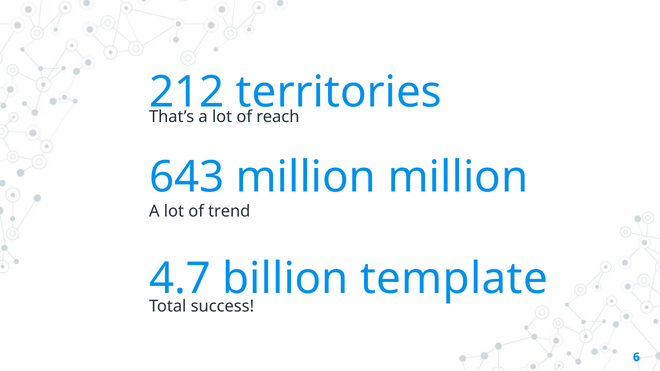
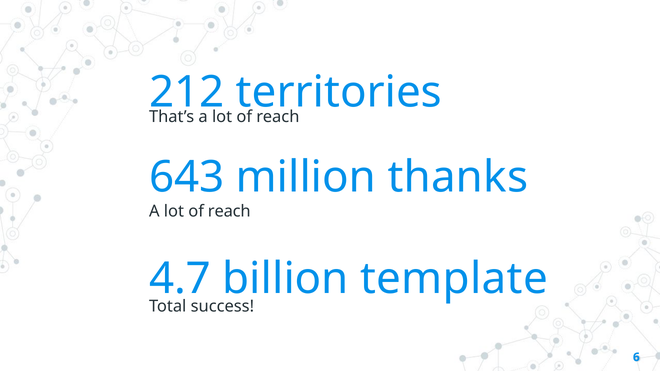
million million: million -> thanks (458, 178)
trend: trend -> reach (229, 212)
